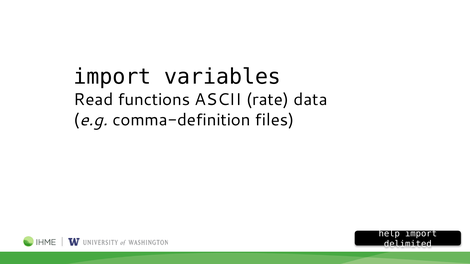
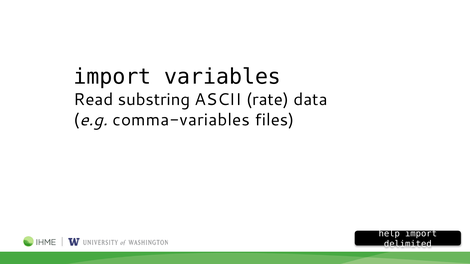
functions: functions -> substring (154, 100)
comma-definition: comma-definition -> comma-variables (181, 120)
